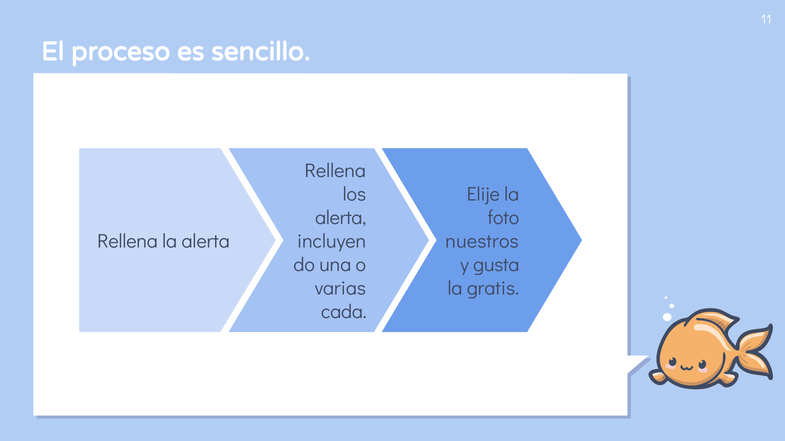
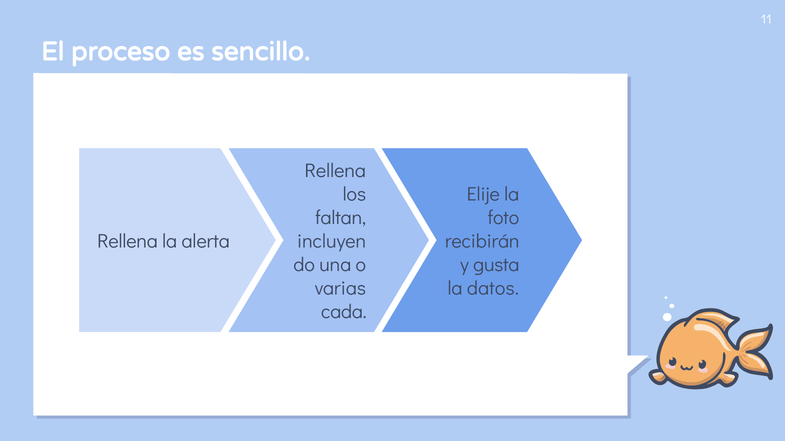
alerta: alerta -> faltan (341, 218)
nuestros: nuestros -> recibirán (482, 242)
gratis: gratis -> datos (493, 289)
